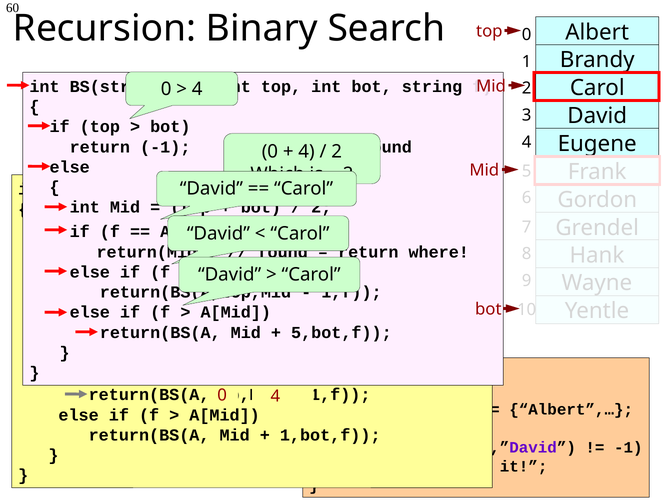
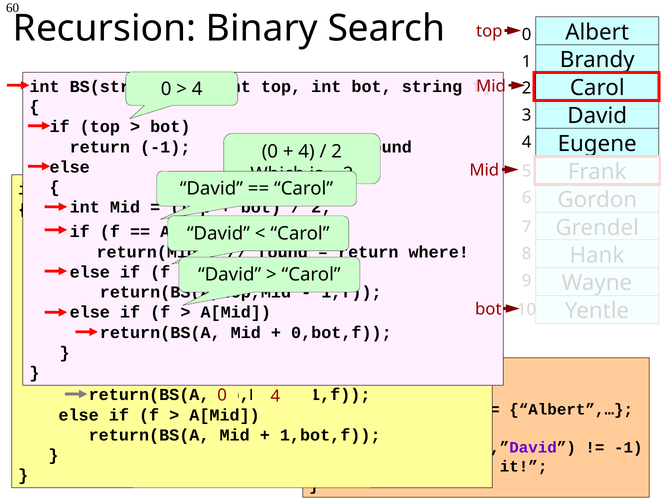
5,bot,f: 5,bot,f -> 0,bot,f (341, 333)
